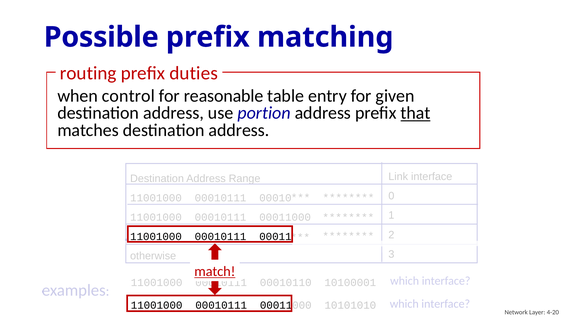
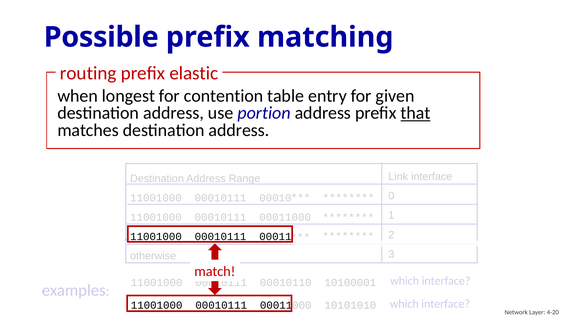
duties: duties -> elastic (194, 73)
control: control -> longest (128, 96)
reasonable: reasonable -> contention (224, 96)
match underline: present -> none (215, 271)
